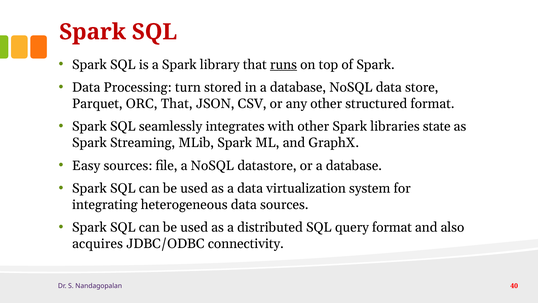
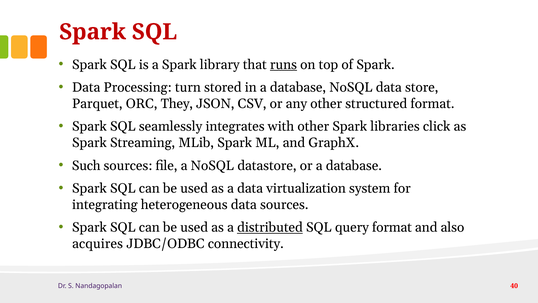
ORC That: That -> They (177, 104)
state: state -> click (437, 126)
Easy: Easy -> Such (86, 165)
distributed underline: none -> present (270, 227)
